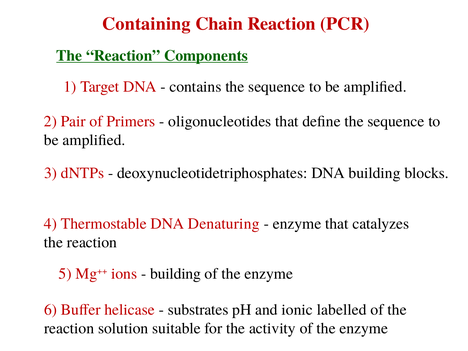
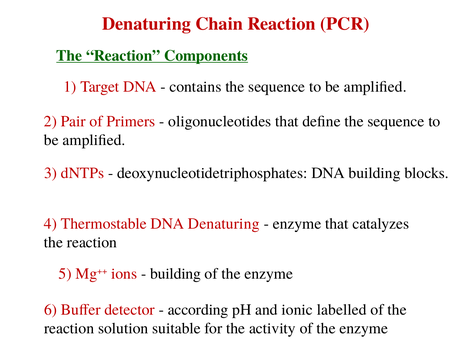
Containing: Containing -> Denaturing (147, 24)
helicase: helicase -> detector (130, 310)
substrates: substrates -> according (198, 310)
